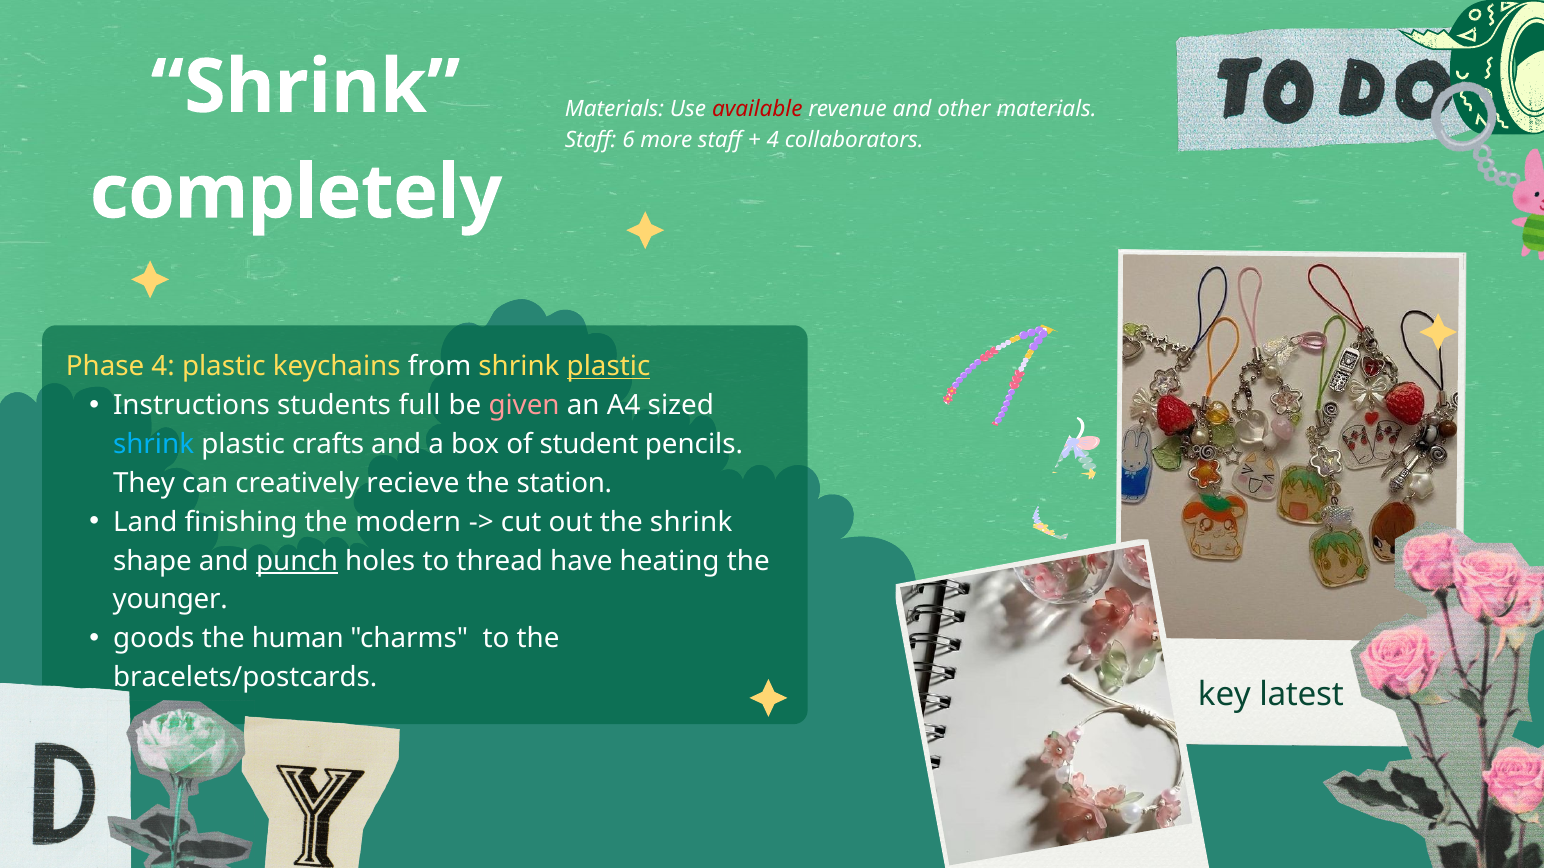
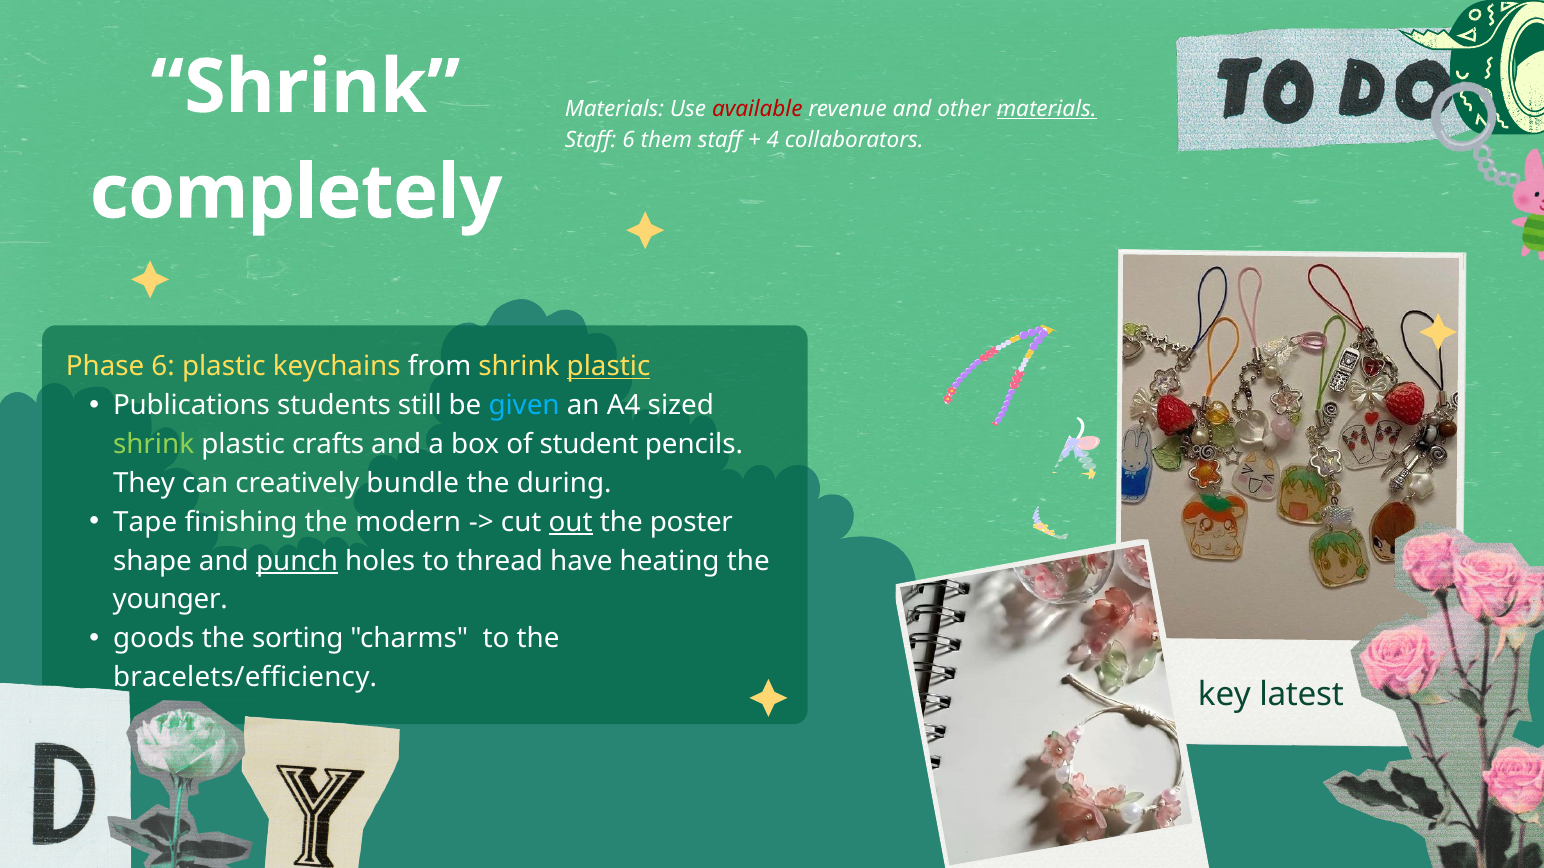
materials underline: none -> present (1047, 109)
more: more -> them (666, 140)
Phase 4: 4 -> 6 (163, 367)
Instructions: Instructions -> Publications (192, 406)
full: full -> still (420, 406)
given colour: pink -> light blue (524, 406)
shrink colour: light blue -> light green (154, 445)
recieve: recieve -> bundle (413, 483)
station: station -> during (564, 483)
Land: Land -> Tape (145, 522)
out underline: none -> present (571, 522)
the shrink: shrink -> poster (691, 522)
human: human -> sorting (298, 639)
bracelets/postcards: bracelets/postcards -> bracelets/efficiency (245, 678)
